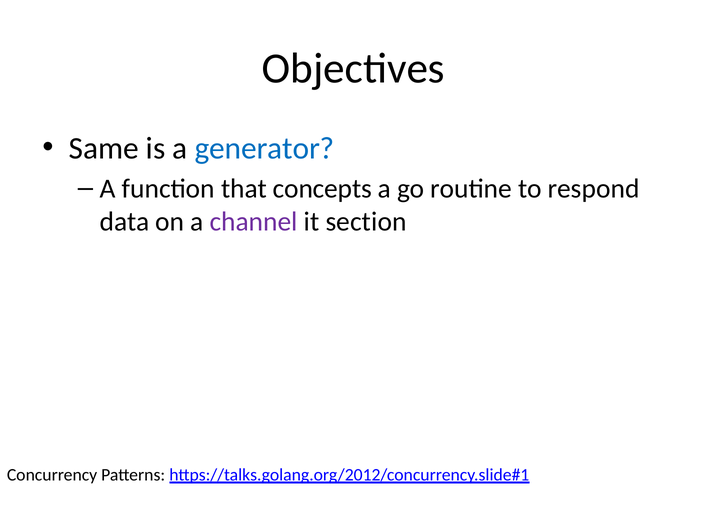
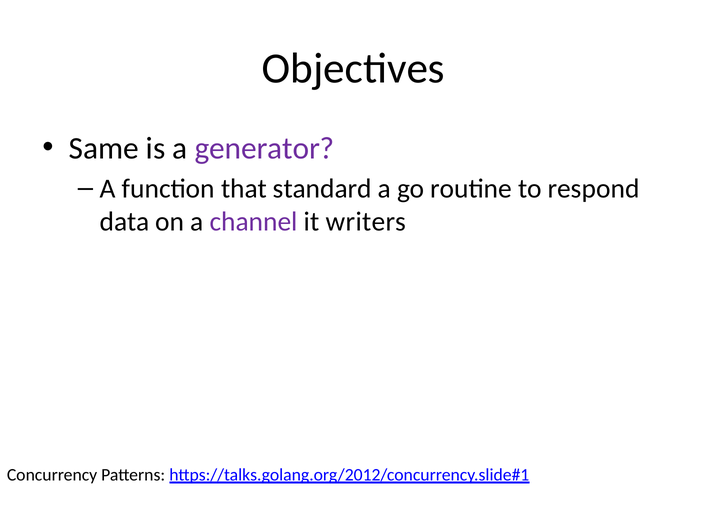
generator colour: blue -> purple (265, 148)
concepts: concepts -> standard (322, 189)
section: section -> writers (366, 222)
